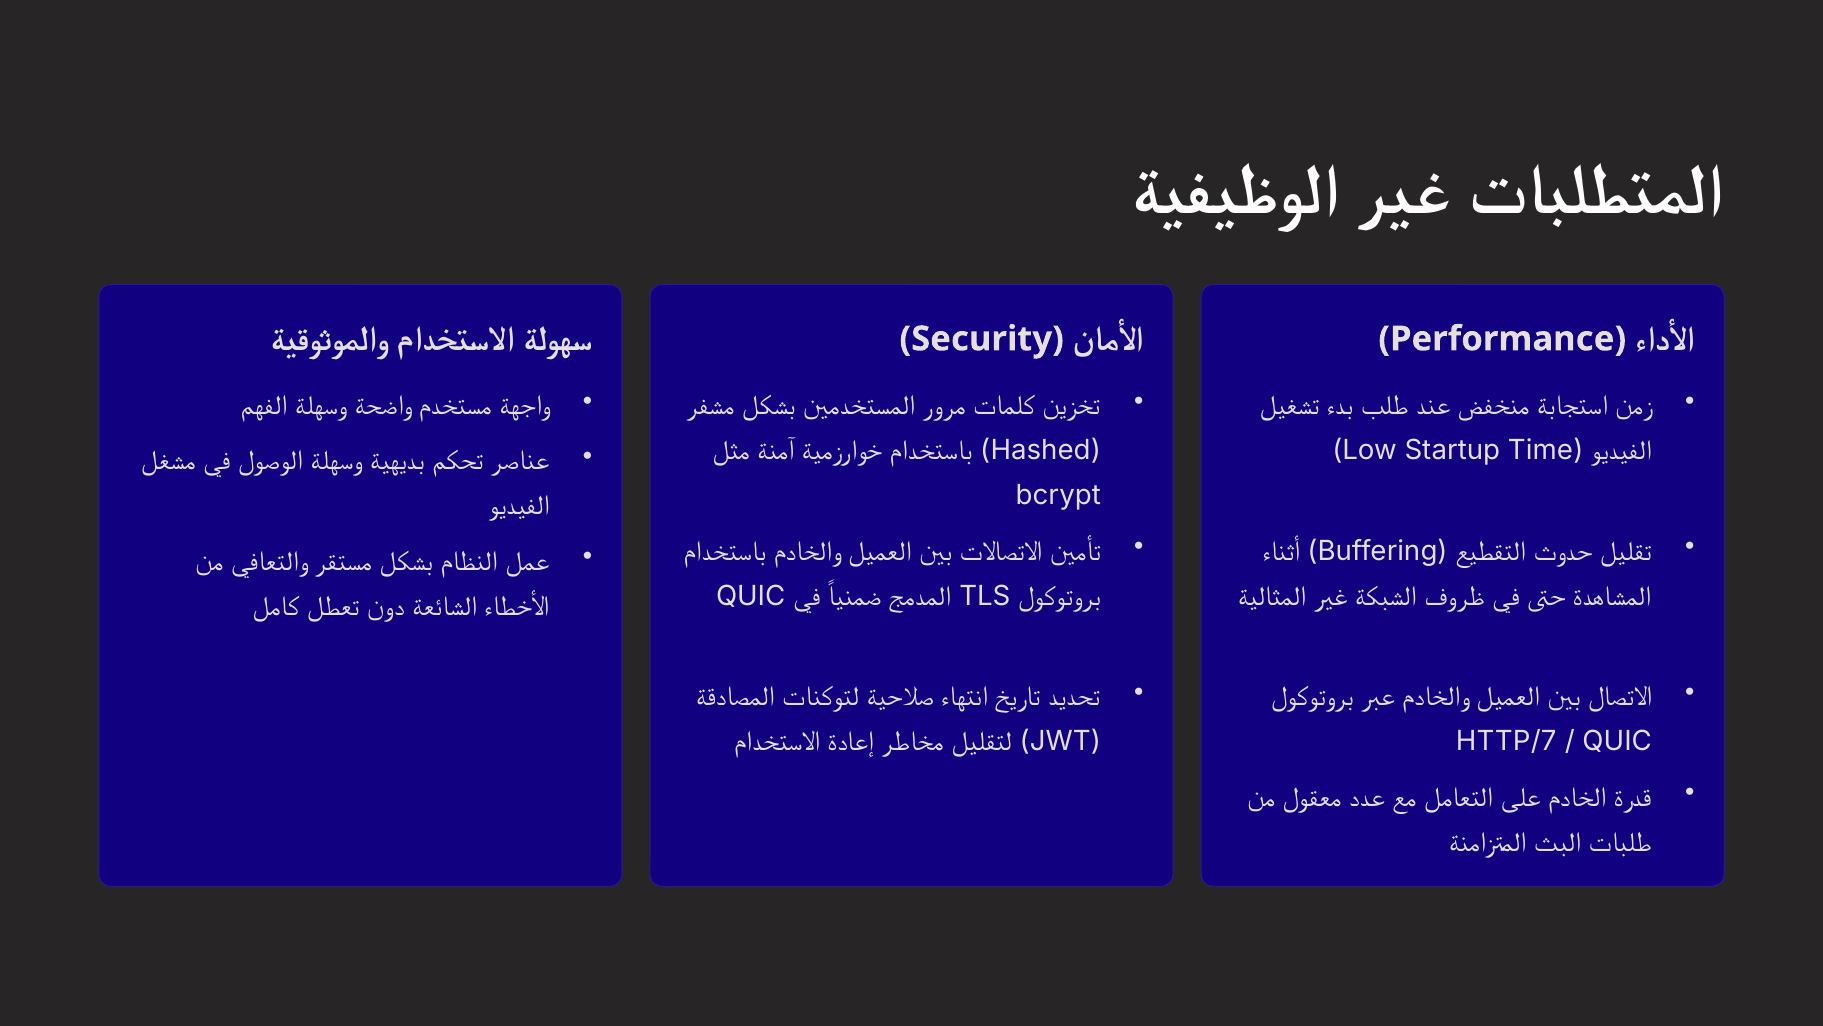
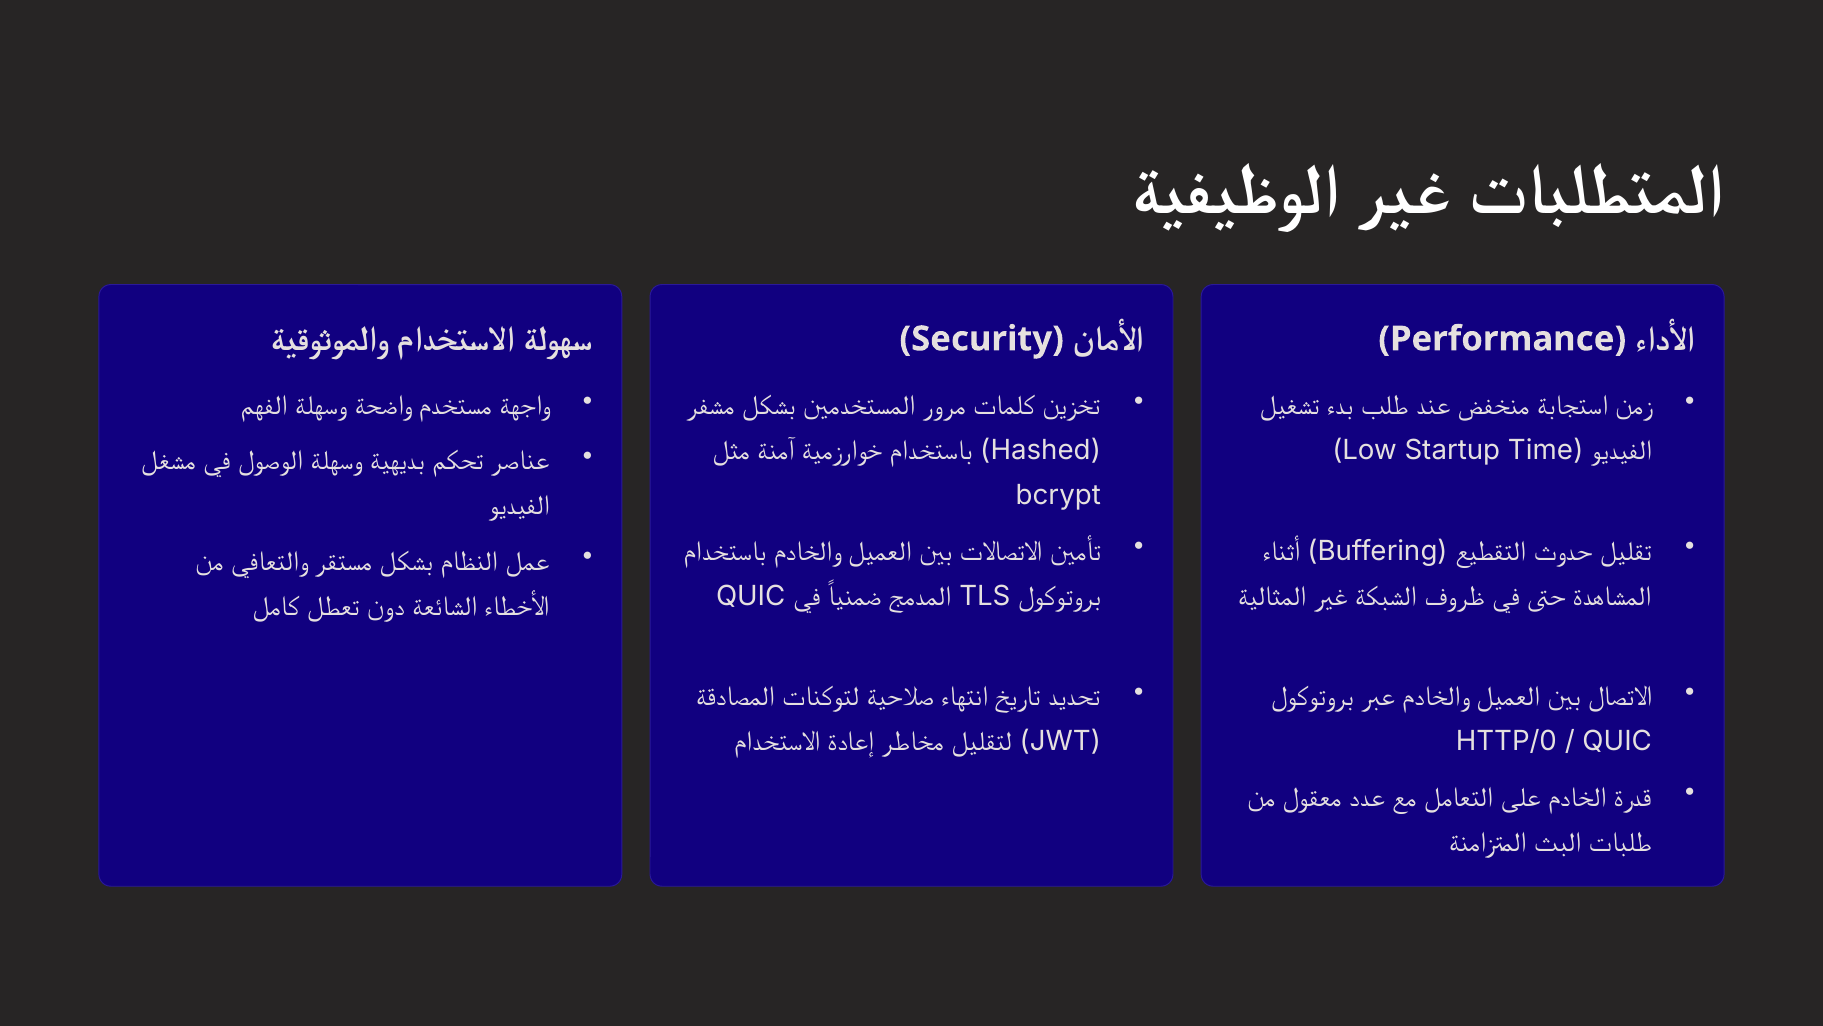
HTTP/7: HTTP/7 -> HTTP/0 (1506, 741)
